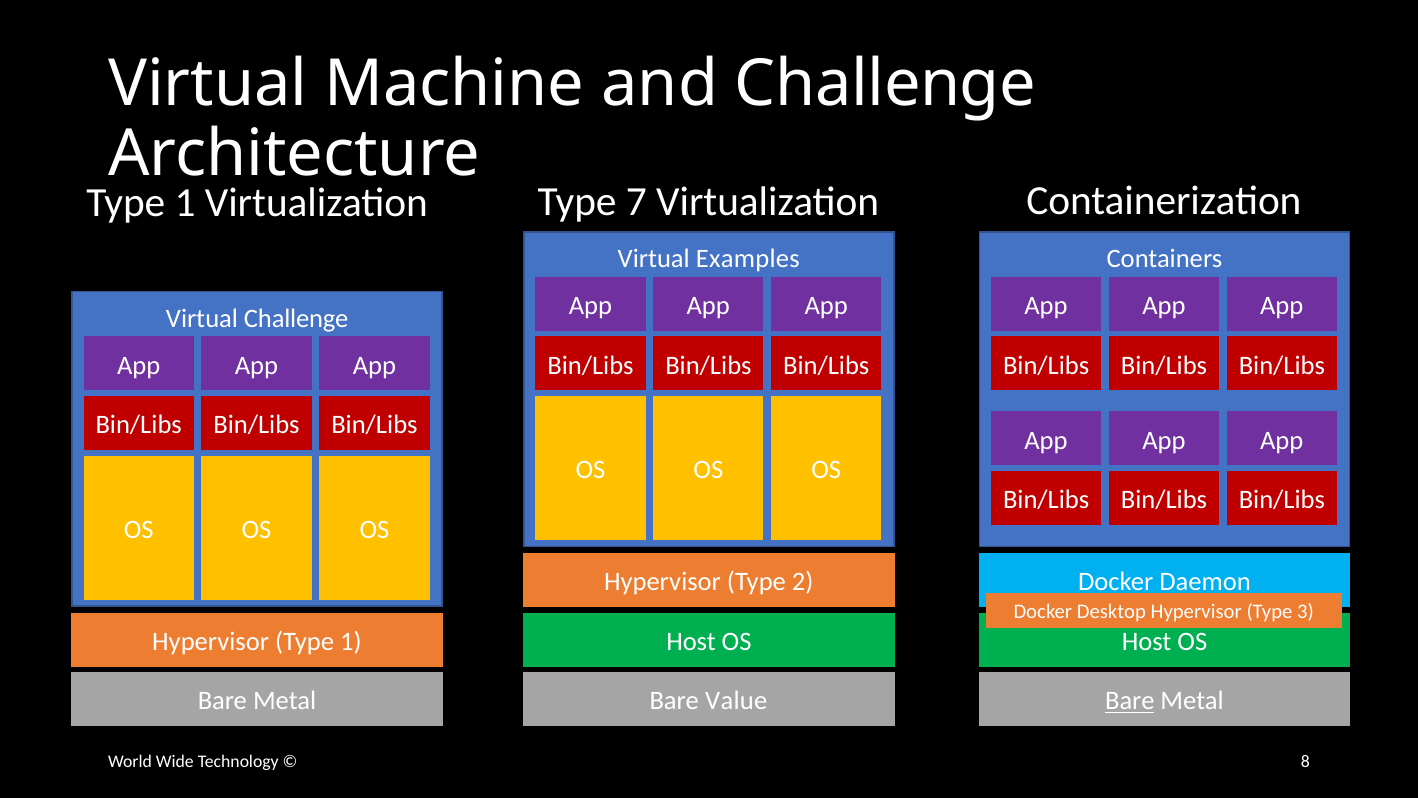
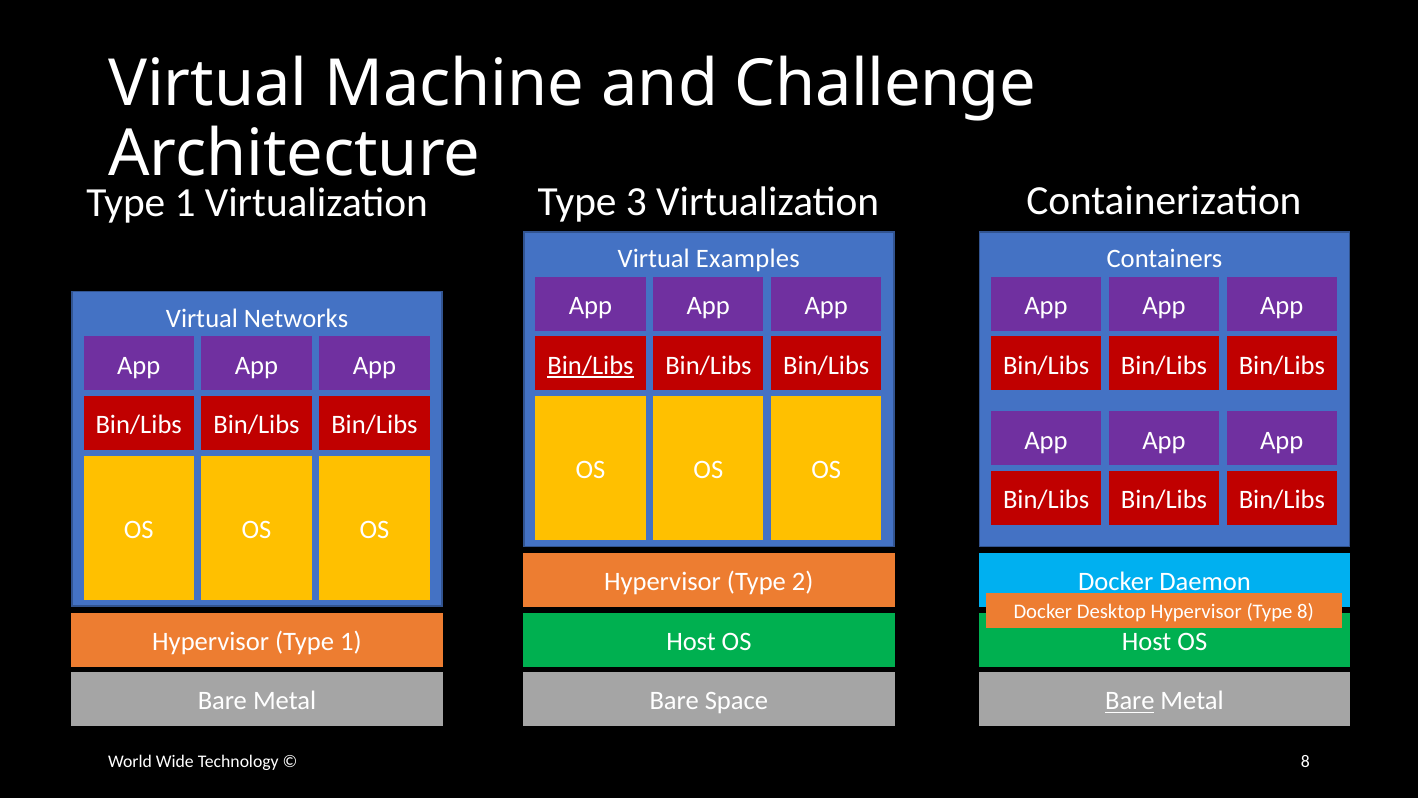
7: 7 -> 3 (636, 202)
Virtual Challenge: Challenge -> Networks (296, 318)
Bin/Libs underline: none -> present (591, 365)
Type 3: 3 -> 8 (1306, 611)
Value: Value -> Space (736, 701)
